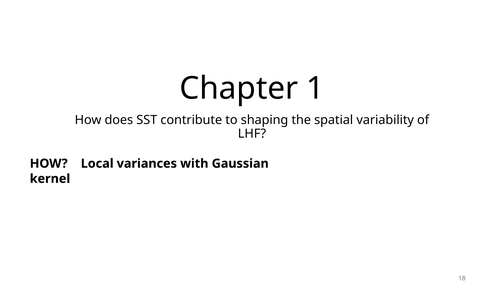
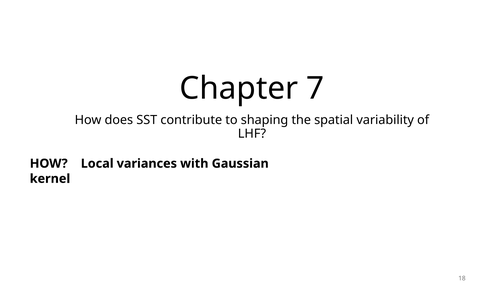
1: 1 -> 7 (315, 88)
